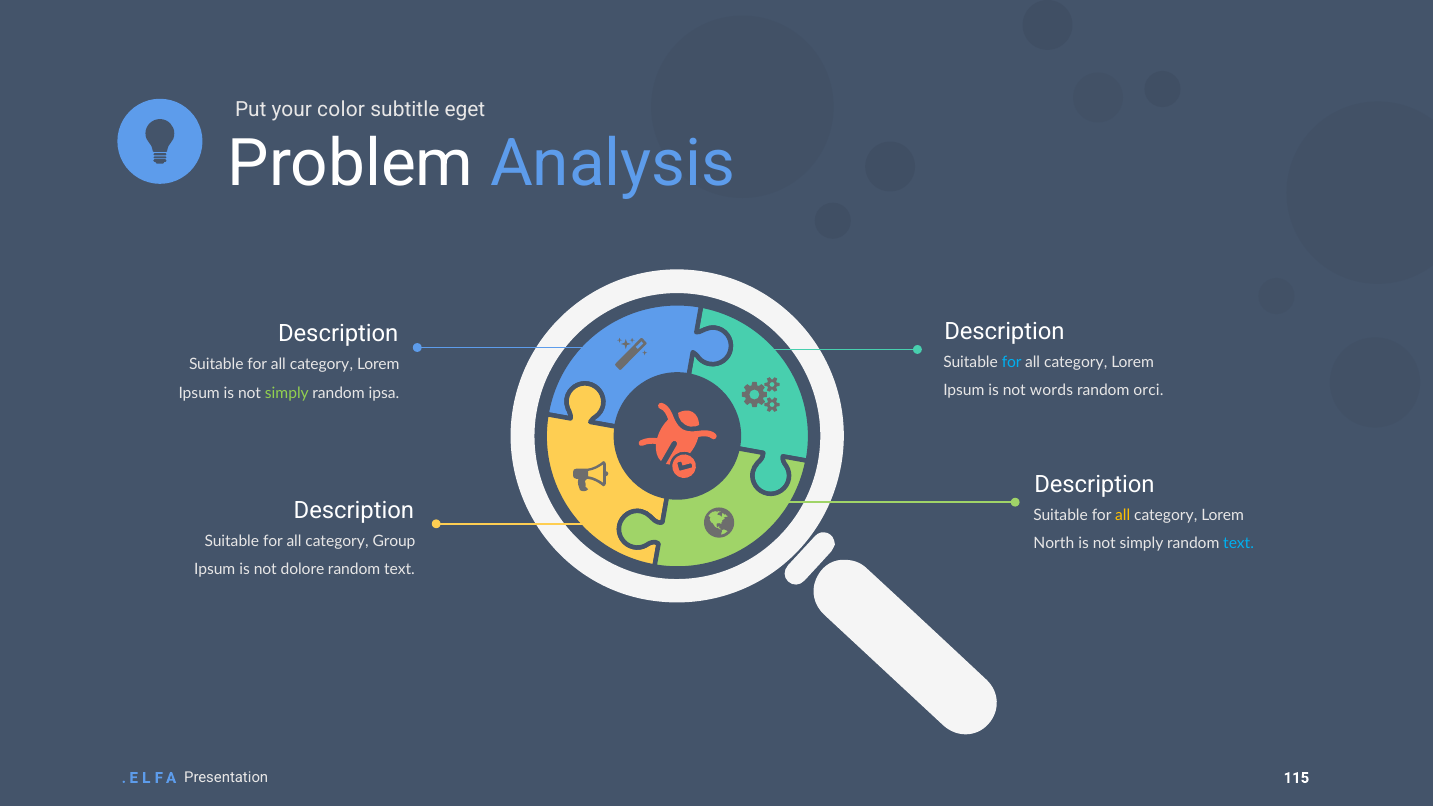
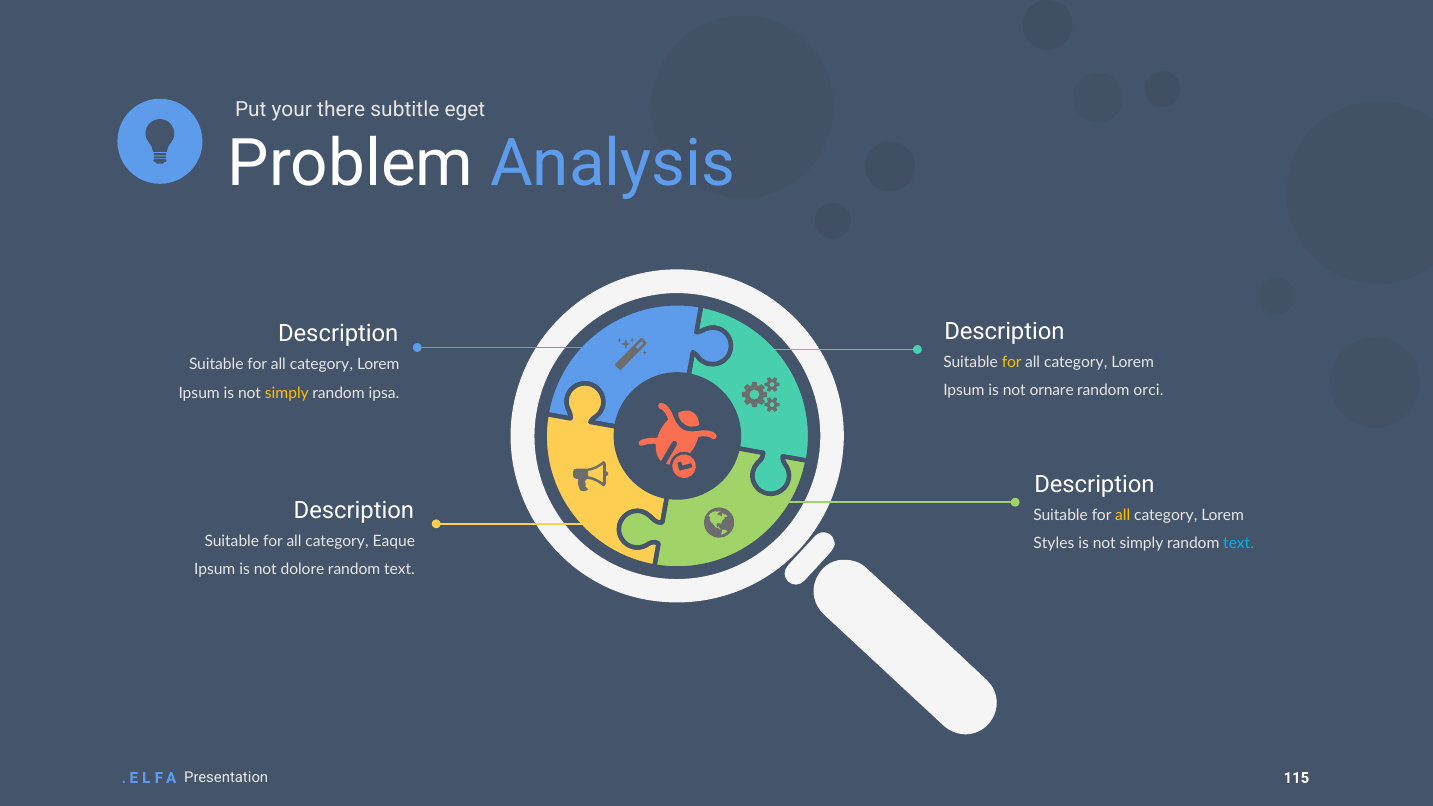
color: color -> there (341, 110)
for colour: light blue -> yellow (1012, 362)
words: words -> ornare (1052, 391)
simply colour: light green -> yellow (287, 393)
Group: Group -> Eaque (394, 541)
North: North -> Styles (1054, 543)
